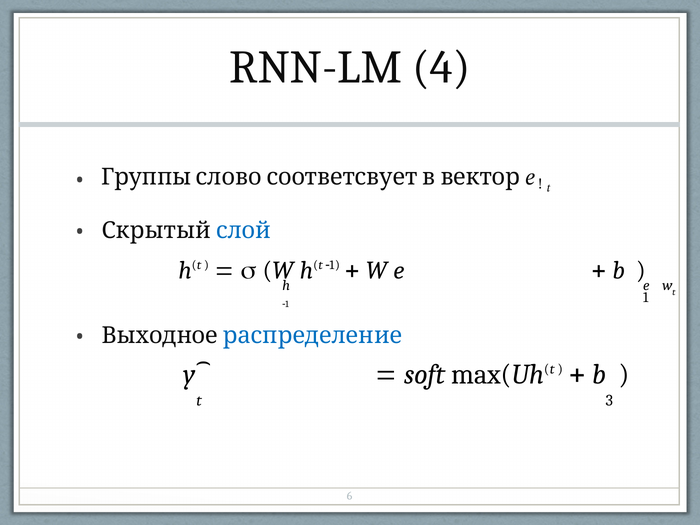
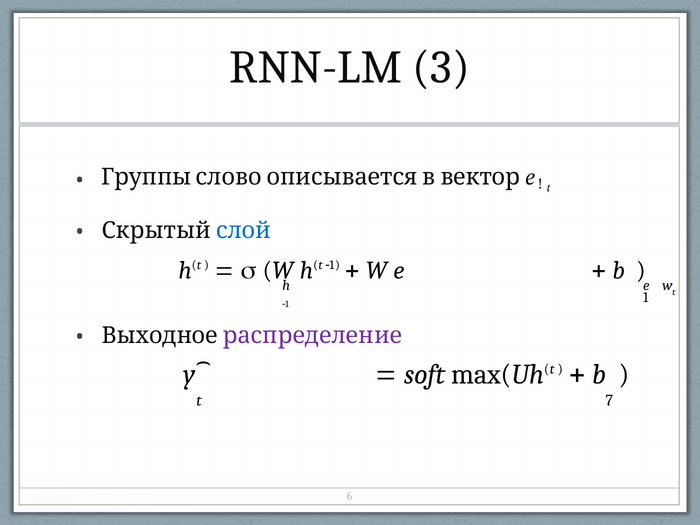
4: 4 -> 3 (441, 67)
соответсвует: соответсвует -> описывается (342, 177)
распределение colour: blue -> purple (313, 336)
3: 3 -> 7 (609, 400)
